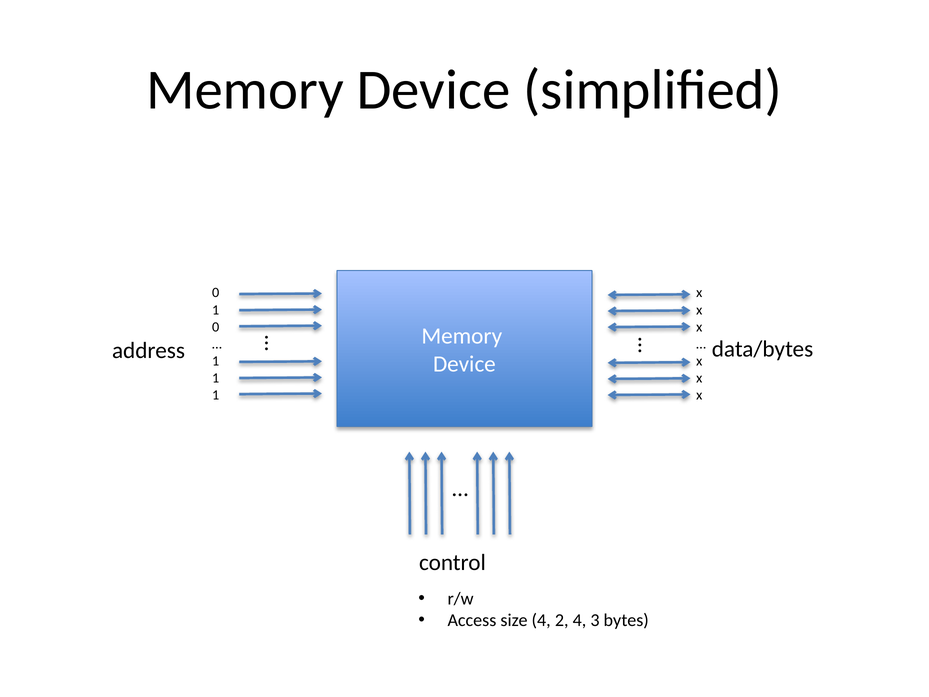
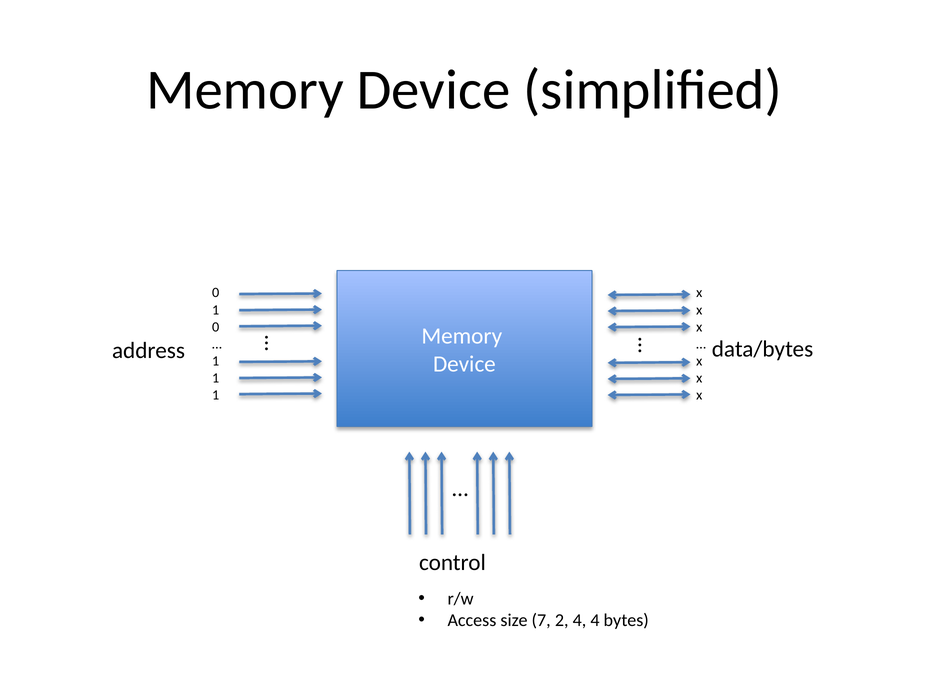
size 4: 4 -> 7 (541, 620)
4 3: 3 -> 4 (595, 620)
